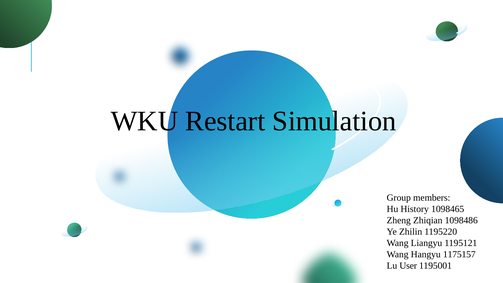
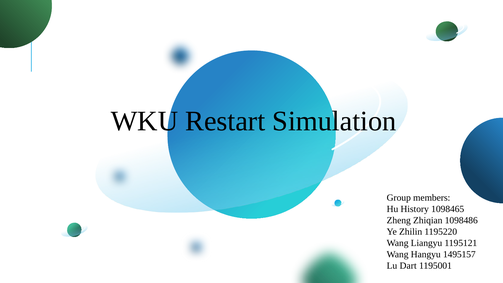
1175157: 1175157 -> 1495157 (459, 254)
User: User -> Dart (408, 266)
